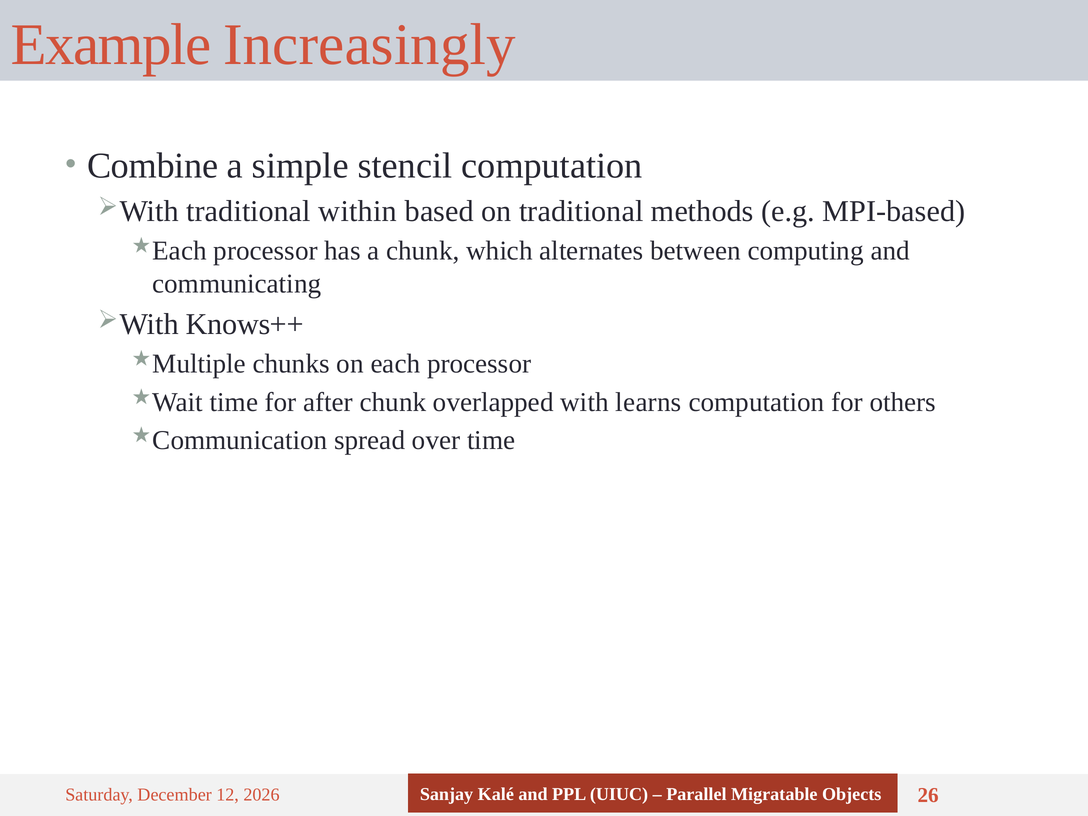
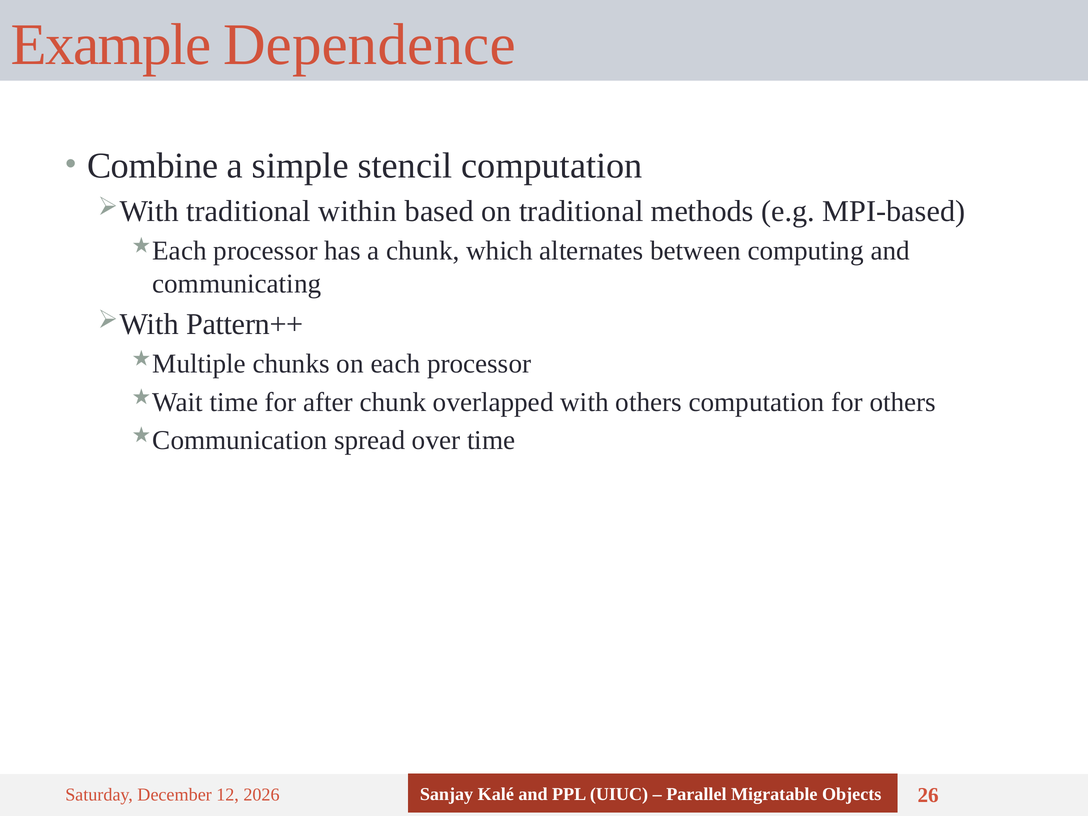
Increasingly: Increasingly -> Dependence (369, 45)
Knows++: Knows++ -> Pattern++ (245, 324)
with learns: learns -> others (649, 402)
